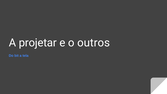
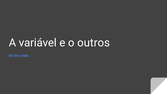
projetar: projetar -> variável (38, 43)
